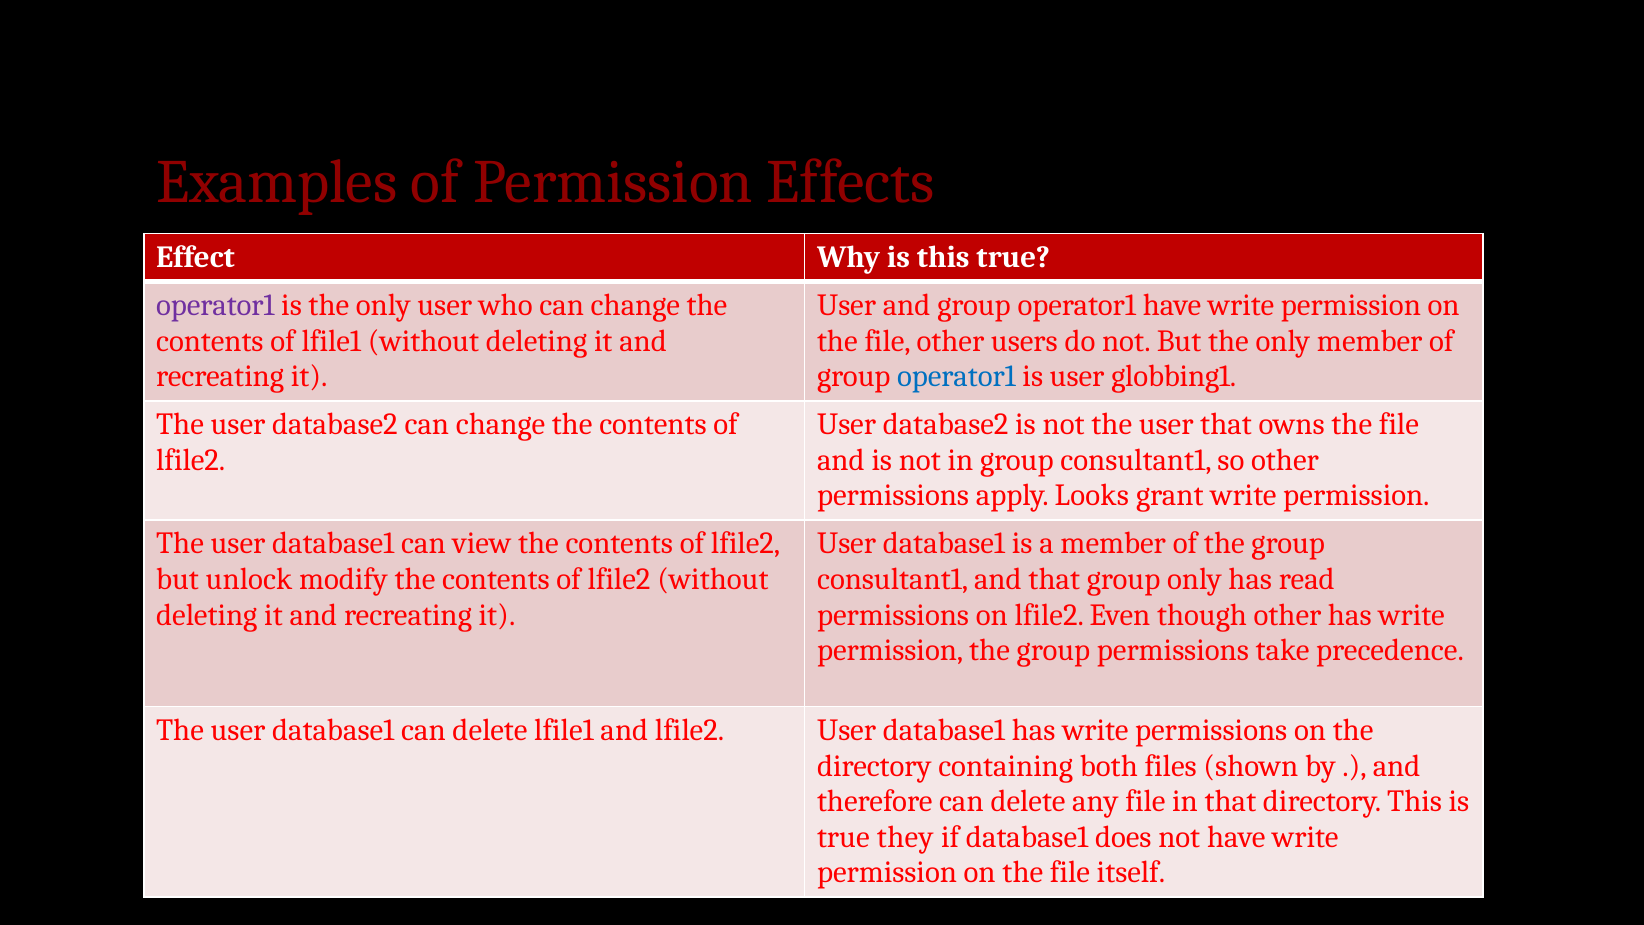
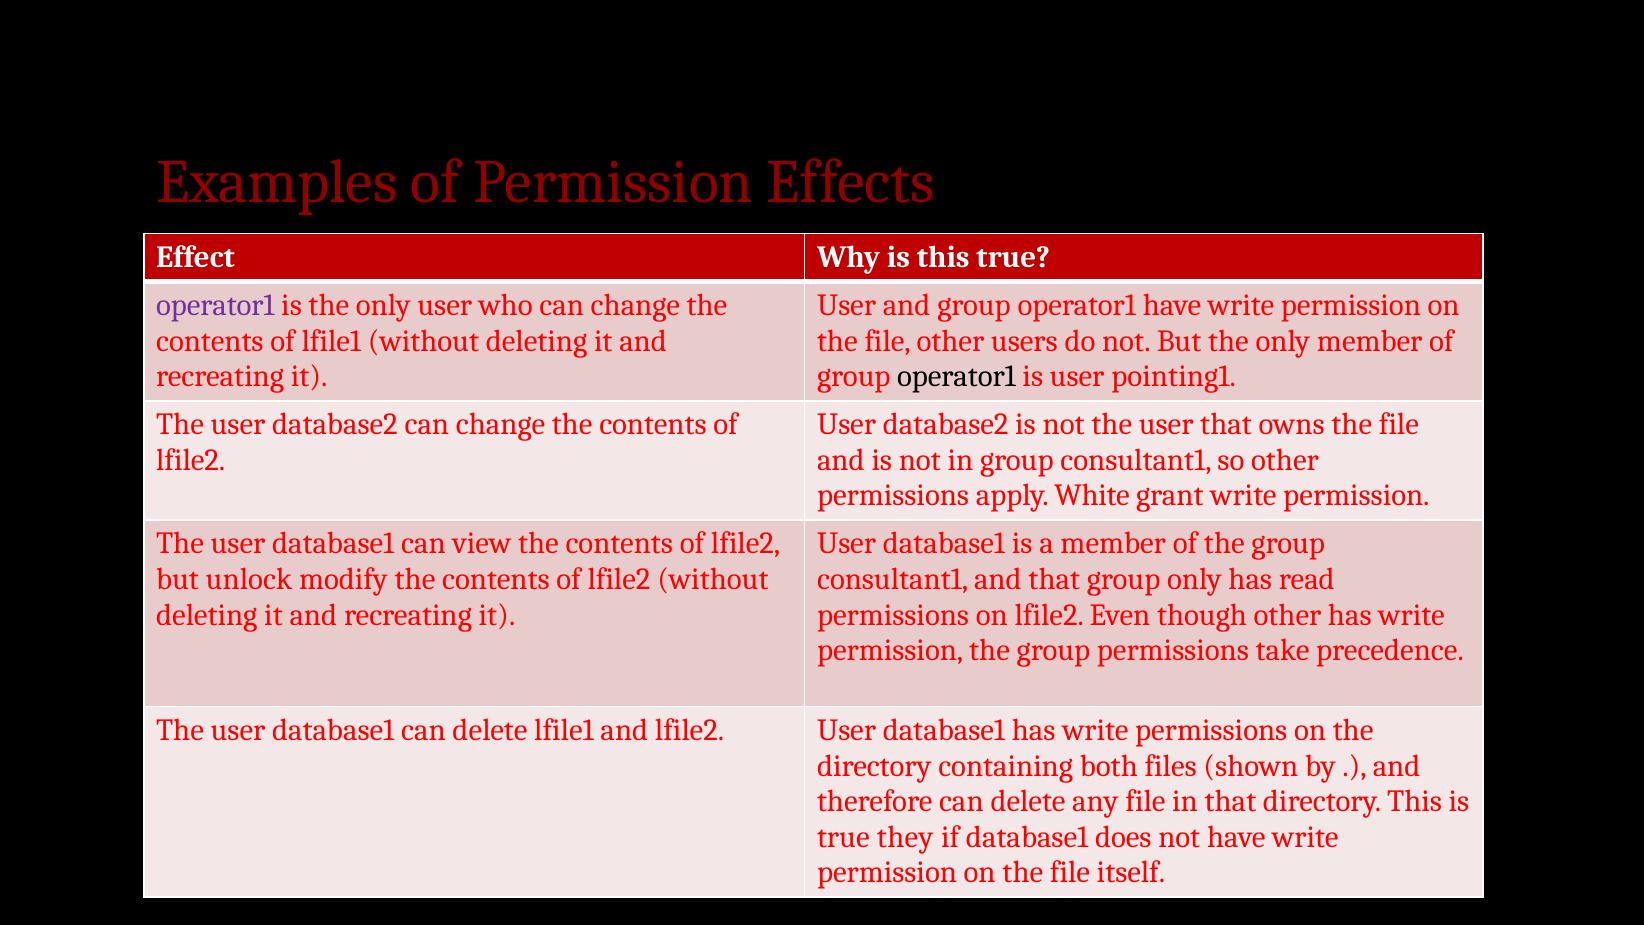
operator1 colour: blue -> black (957, 376)
globbing1: globbing1 -> pointing1 (1174, 376)
Looks: Looks -> White (1092, 496)
